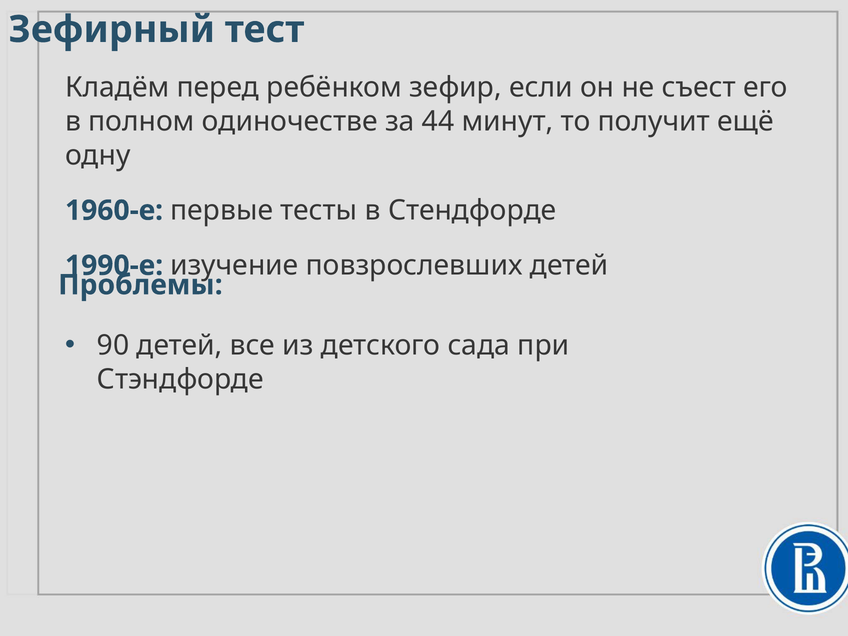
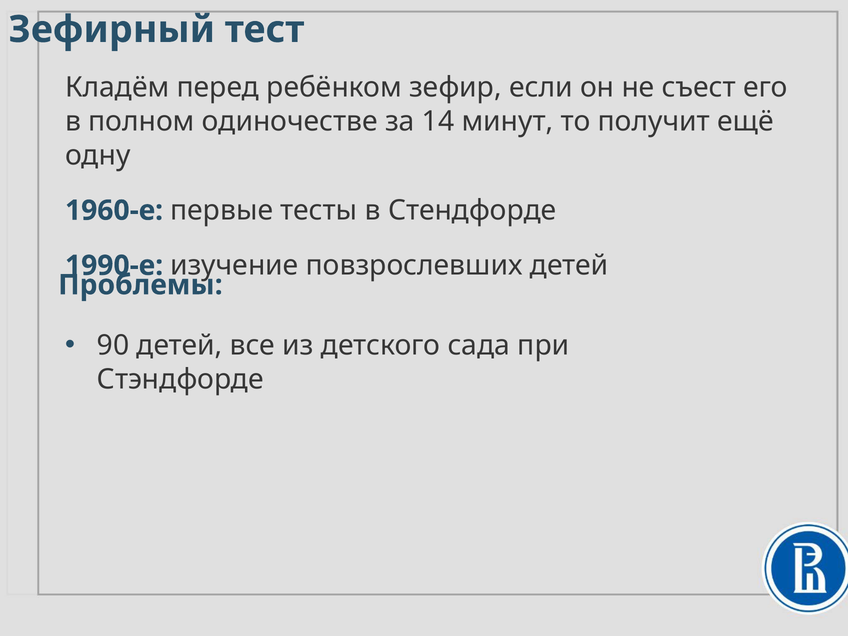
44: 44 -> 14 (438, 121)
